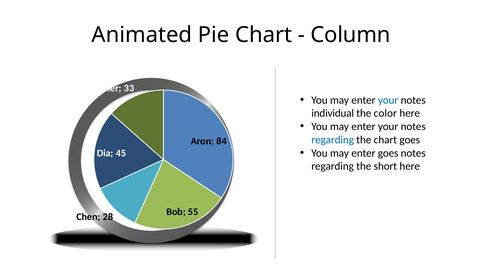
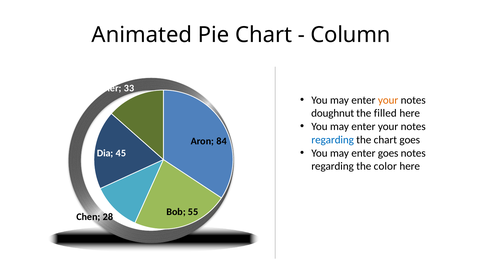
your colour: blue -> orange (388, 100)
individual: individual -> doughnut (333, 113)
color: color -> filled (385, 113)
short: short -> color (385, 166)
